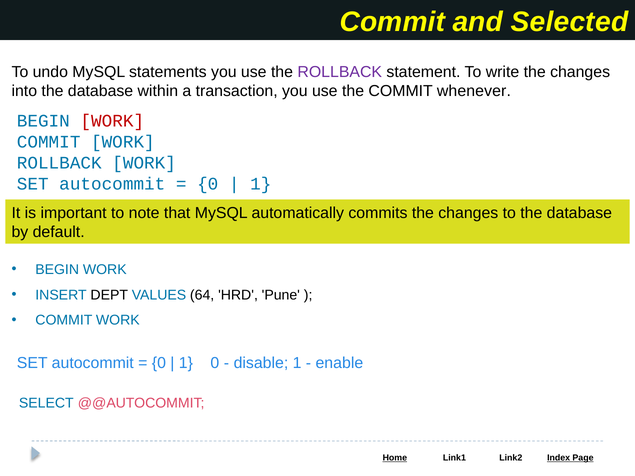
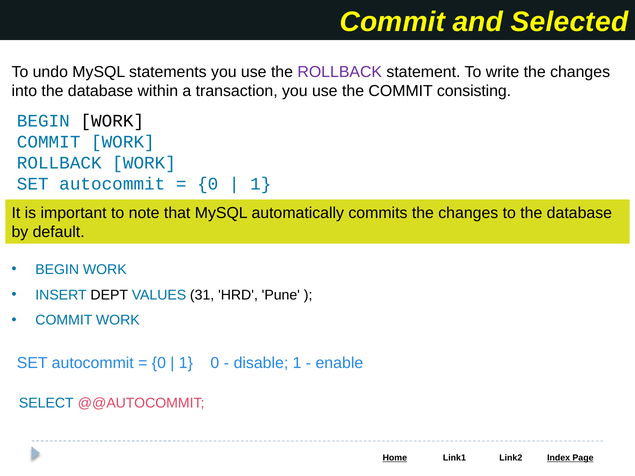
whenever: whenever -> consisting (474, 91)
WORK colour: red -> black (112, 121)
64: 64 -> 31 (202, 295)
